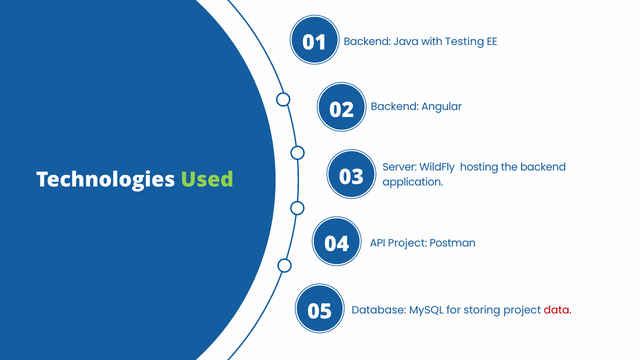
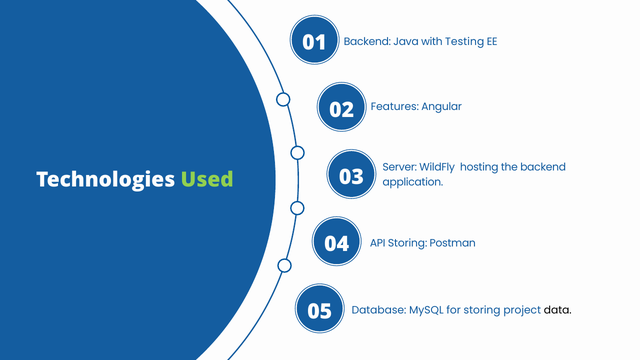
Backend: Backend -> Features (395, 107)
API Project: Project -> Storing (408, 243)
data colour: red -> black (558, 310)
